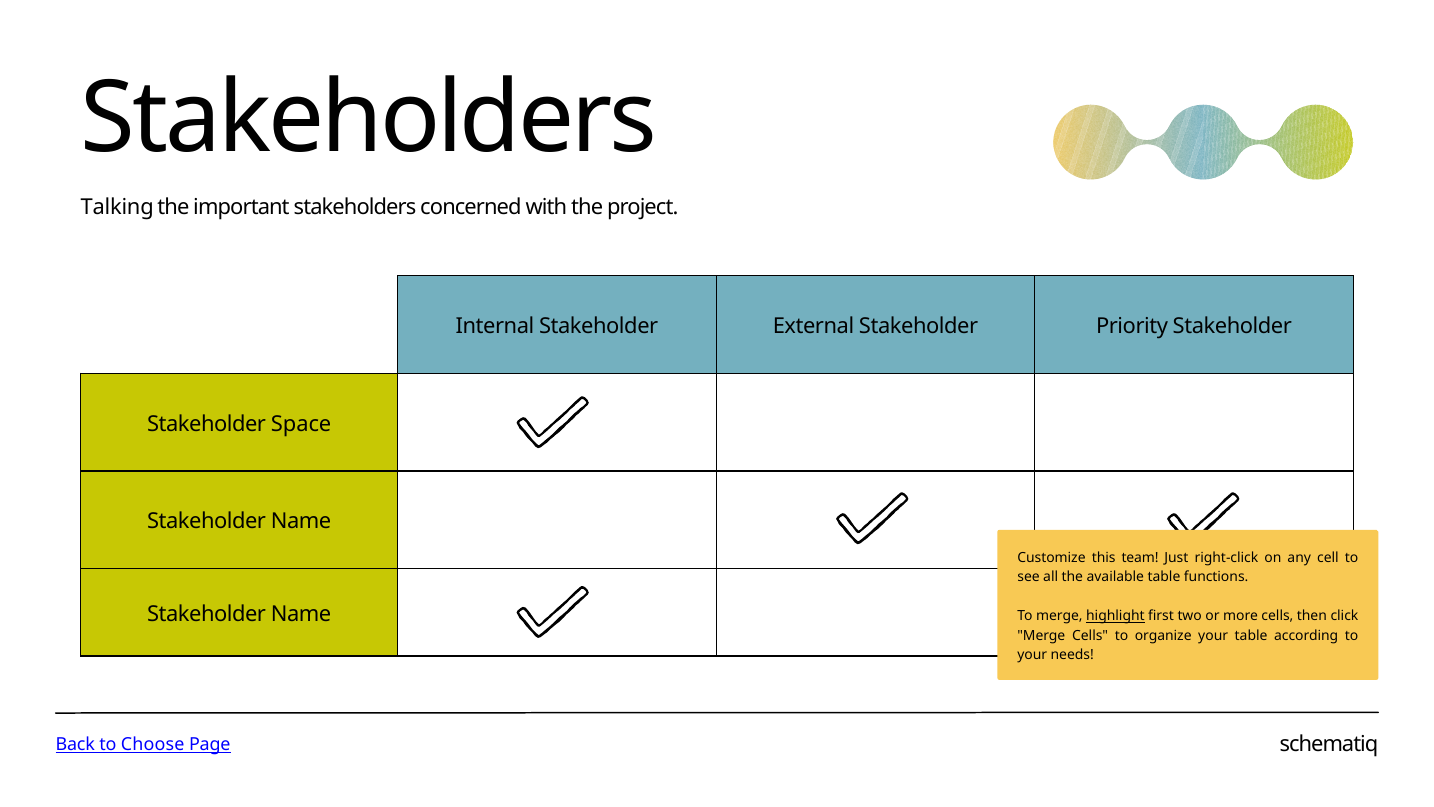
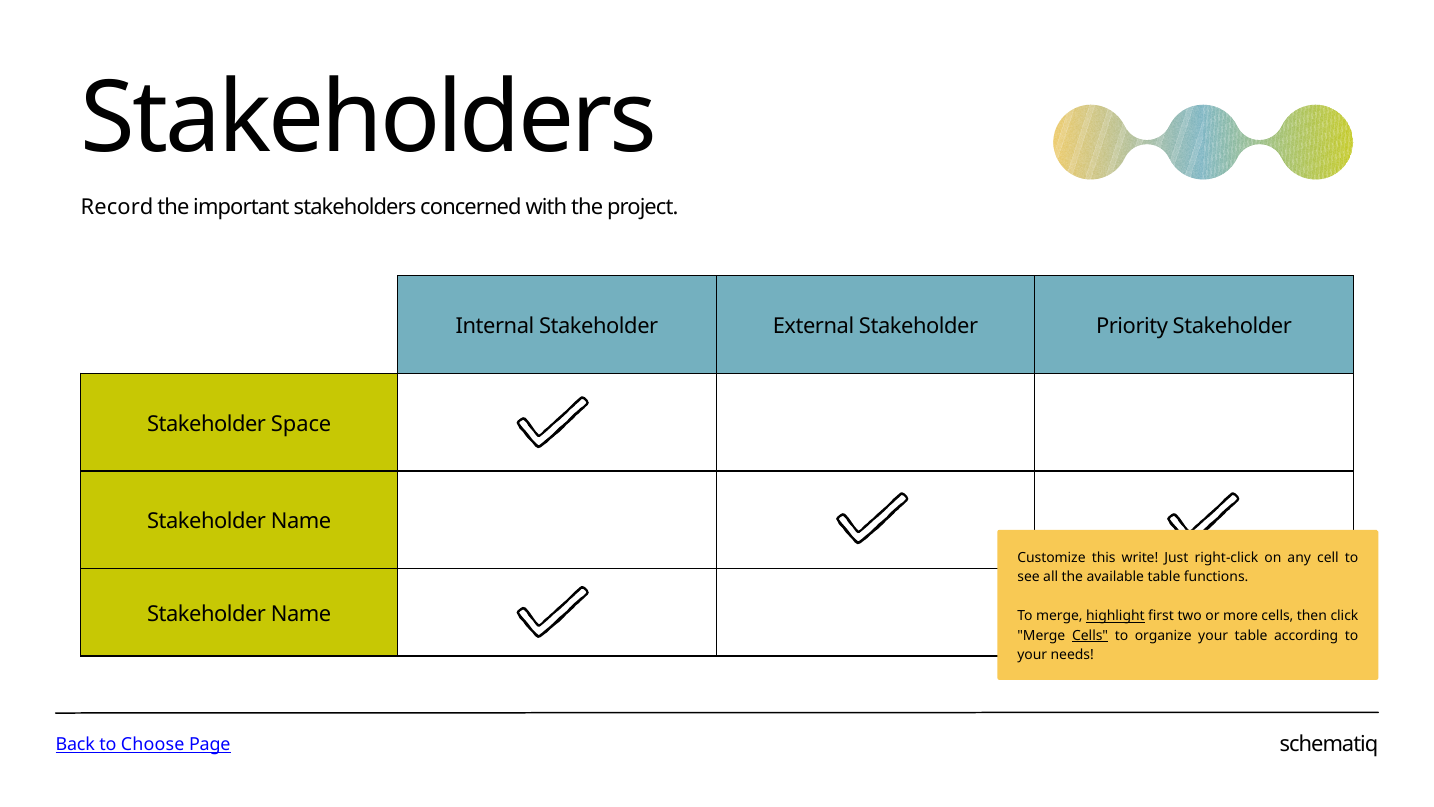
Talking: Talking -> Record (117, 207)
team: team -> write (1140, 557)
Cells underline: none -> present (1090, 635)
